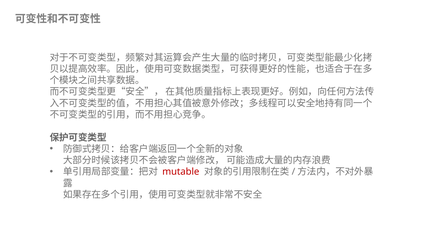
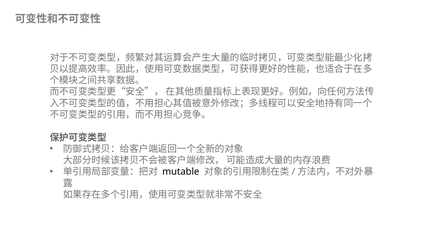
mutable colour: red -> black (181, 172)
